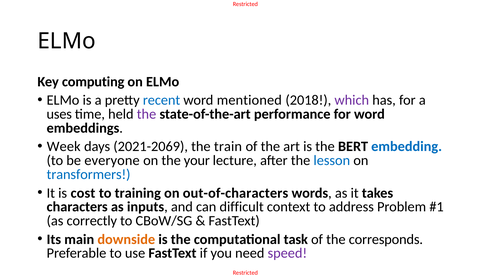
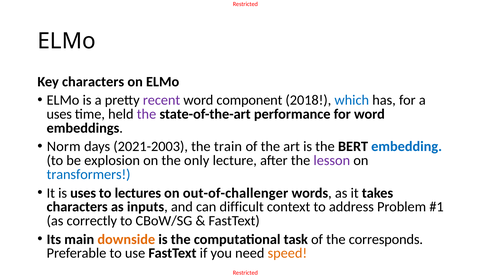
Key computing: computing -> characters (93, 82)
recent colour: blue -> purple (162, 100)
mentioned: mentioned -> component (249, 100)
which colour: purple -> blue (352, 100)
Week: Week -> Norm (64, 147)
2021-2069: 2021-2069 -> 2021-2003 (151, 147)
everyone: everyone -> explosion (112, 161)
your: your -> only (197, 161)
lesson colour: blue -> purple (332, 161)
is cost: cost -> uses (83, 193)
training: training -> lectures (138, 193)
out-of-characters: out-of-characters -> out-of-challenger (236, 193)
speed colour: purple -> orange (287, 253)
